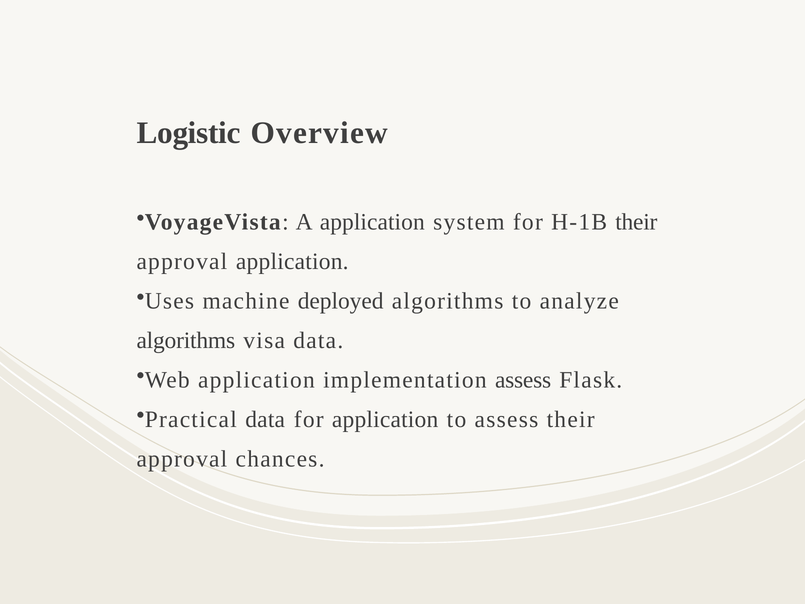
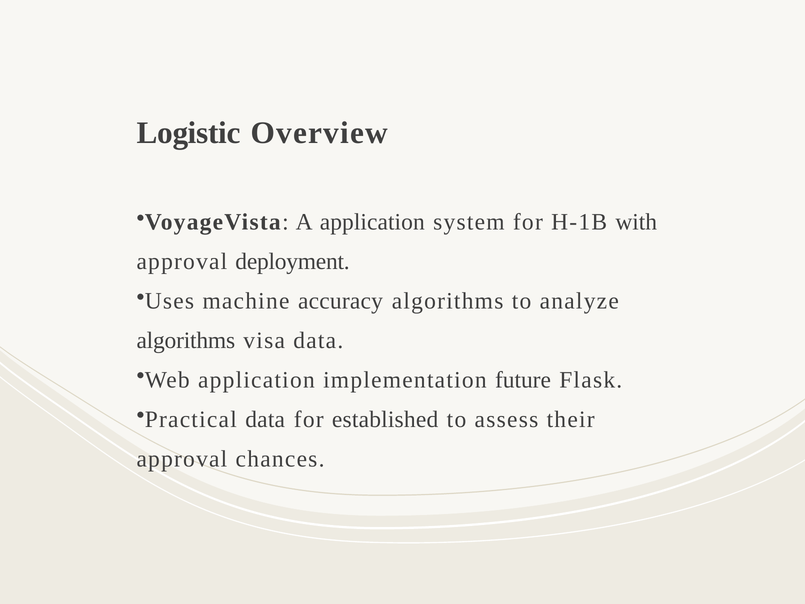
H-1B their: their -> with (636, 222)
approval application: application -> deployment (293, 262)
deployed: deployed -> accuracy (341, 301)
implementation assess: assess -> future (523, 380)
for application: application -> established (385, 419)
